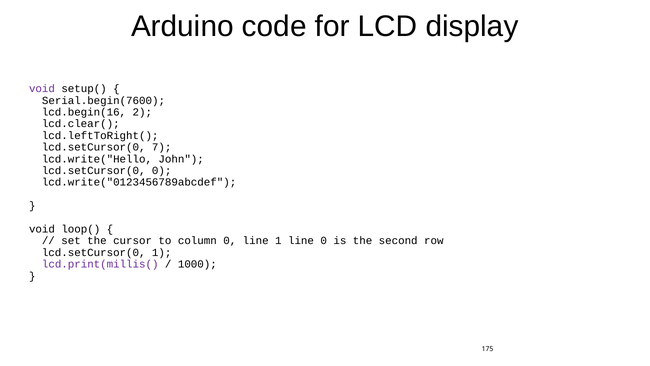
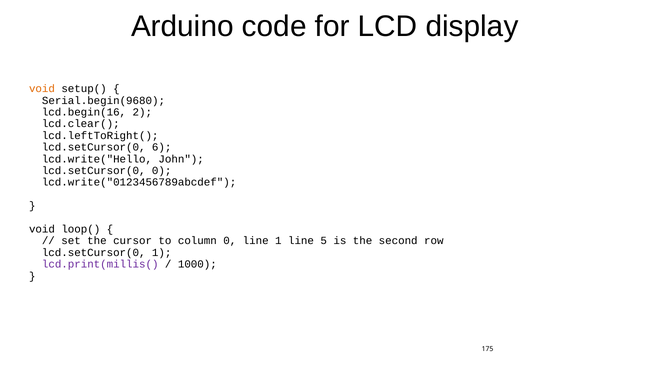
void colour: purple -> orange (42, 89)
Serial.begin(7600: Serial.begin(7600 -> Serial.begin(9680 (103, 100)
7: 7 -> 6 (162, 147)
line 0: 0 -> 5 (324, 241)
